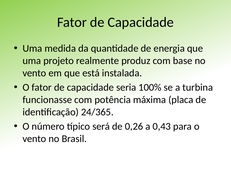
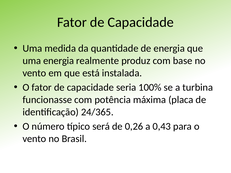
uma projeto: projeto -> energia (59, 61)
